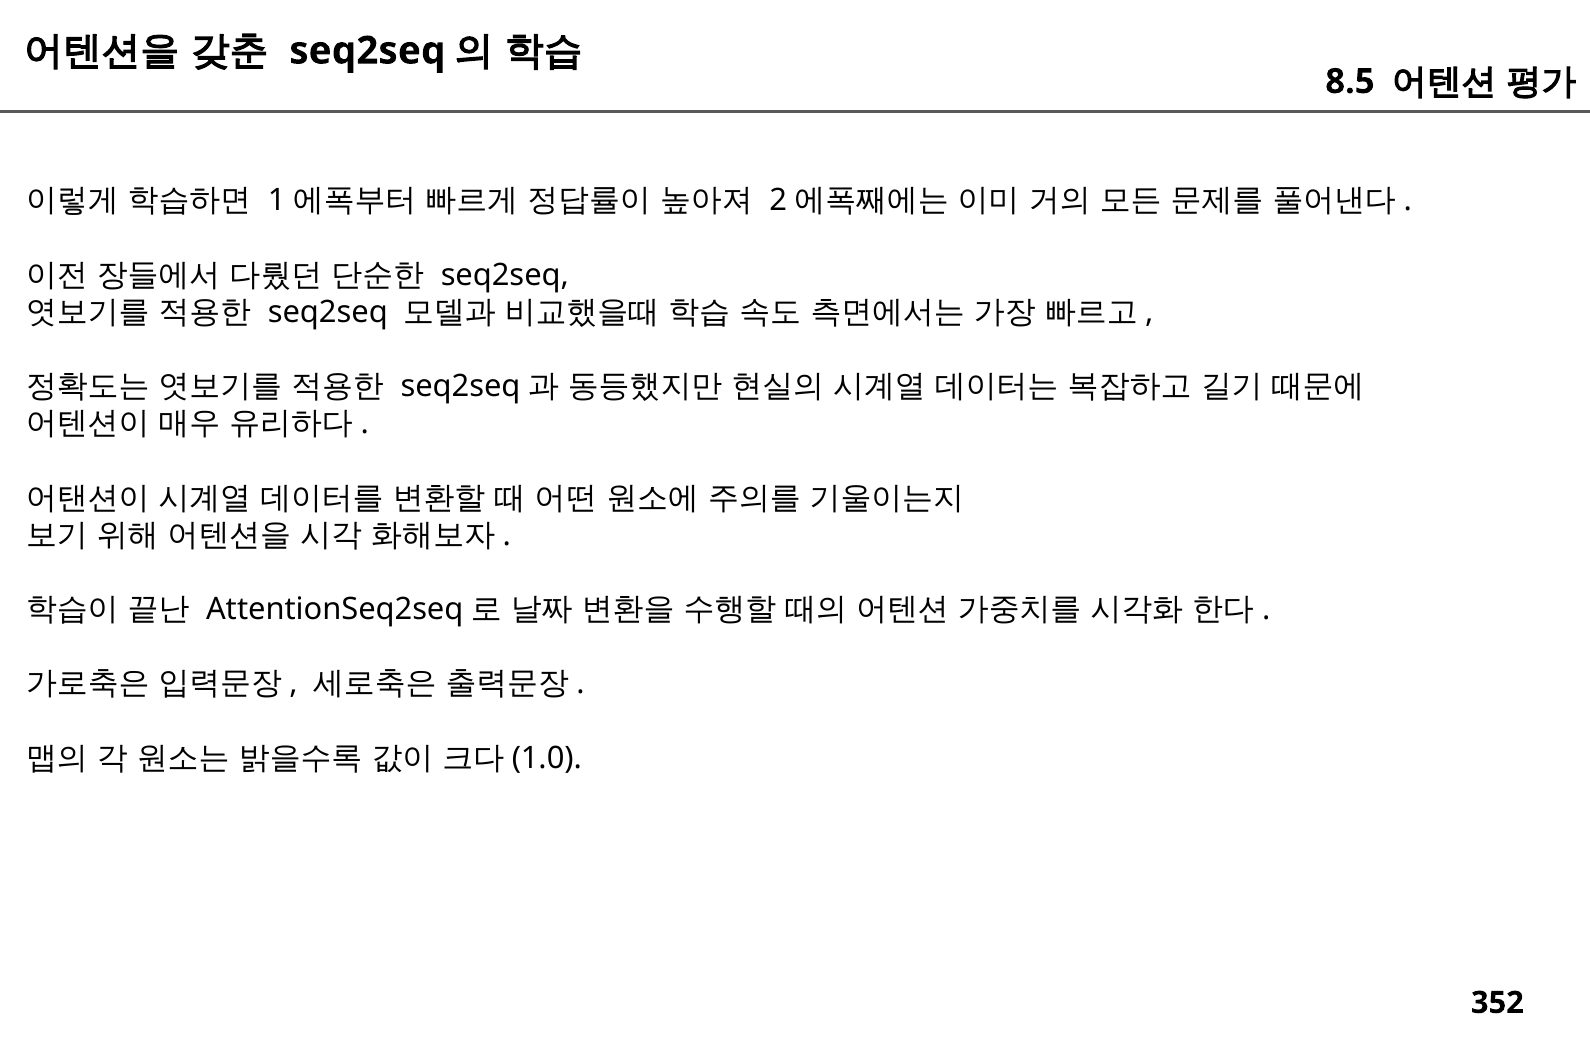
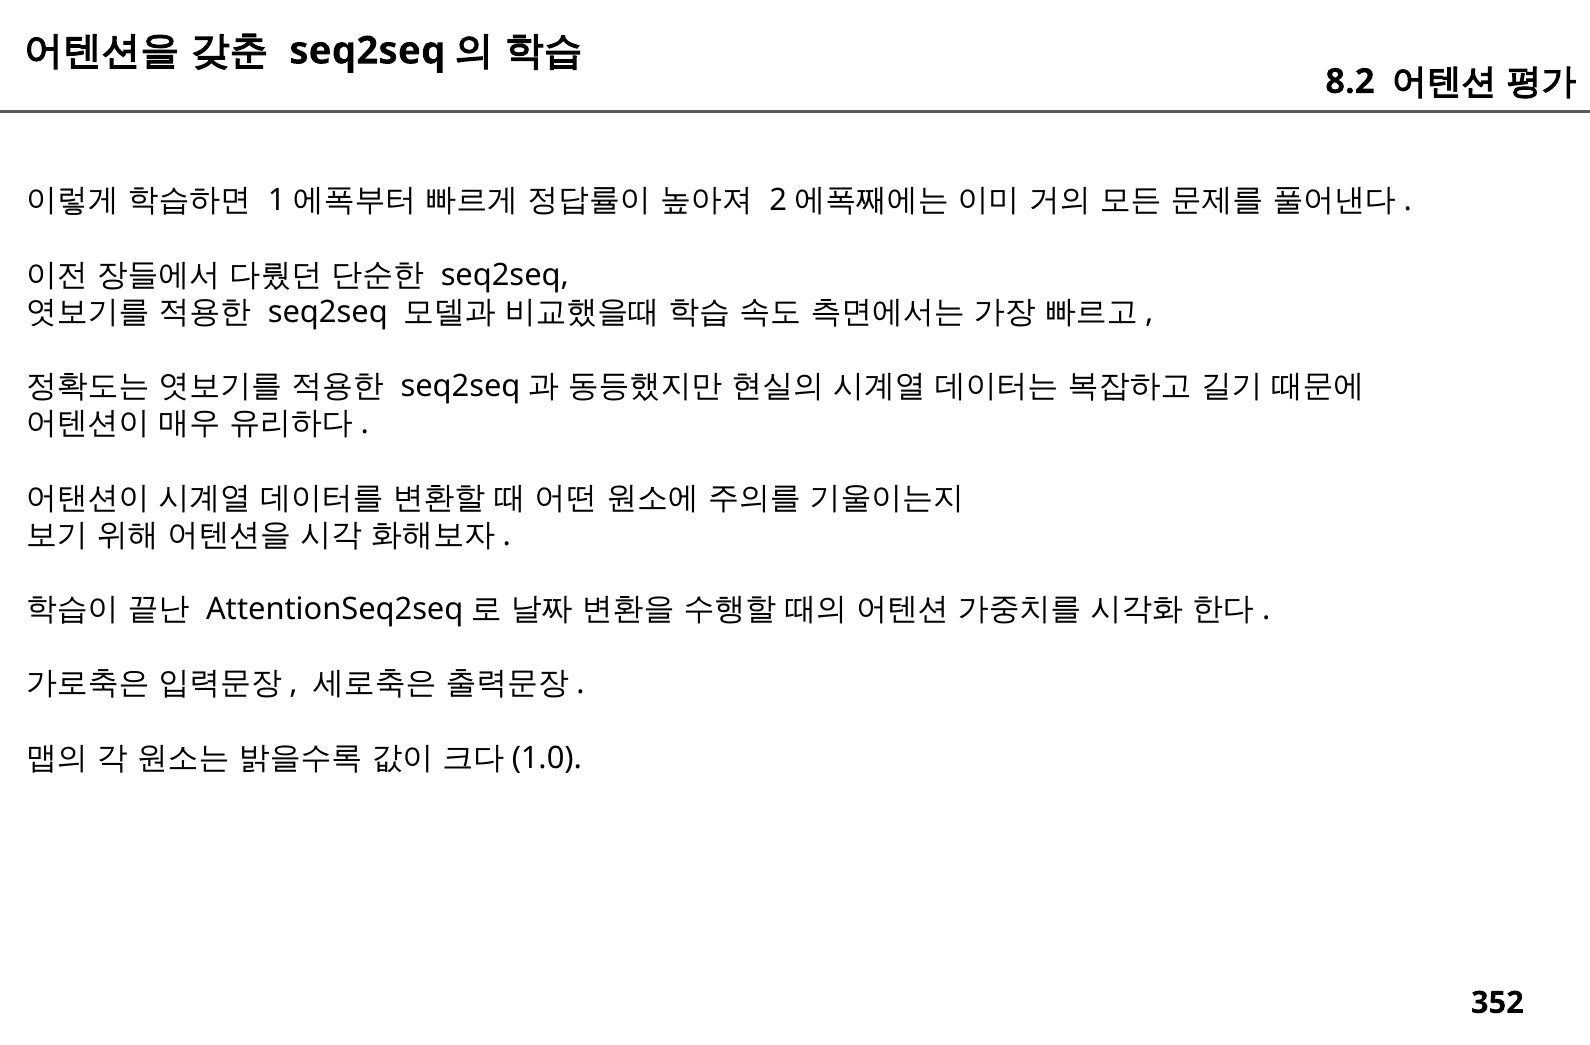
8.5: 8.5 -> 8.2 (1350, 81)
